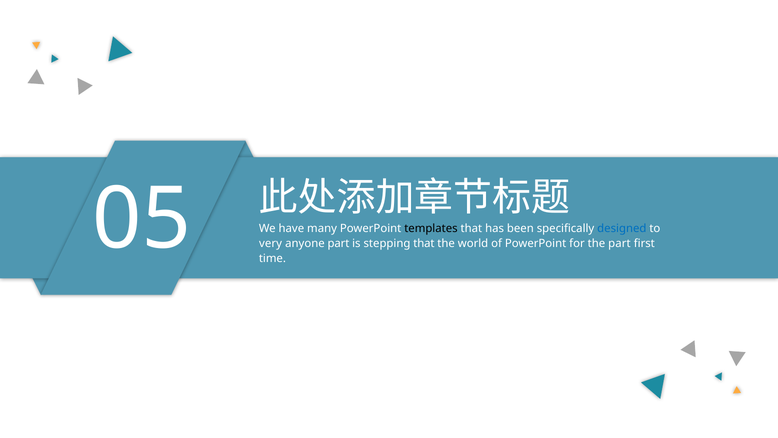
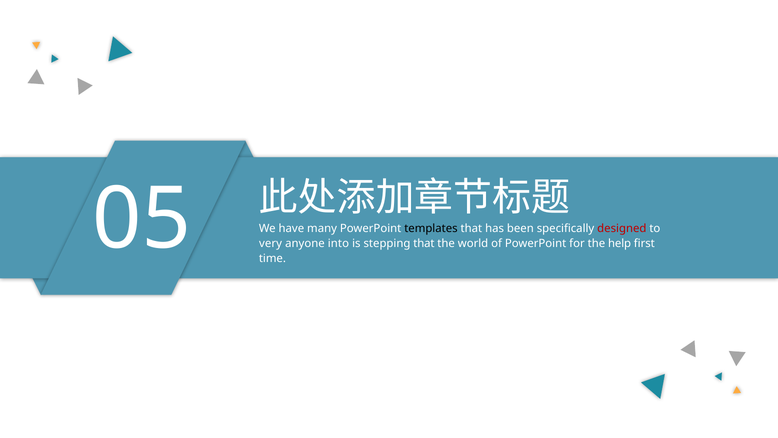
designed colour: blue -> red (622, 228)
anyone part: part -> into (338, 243)
the part: part -> help (620, 243)
